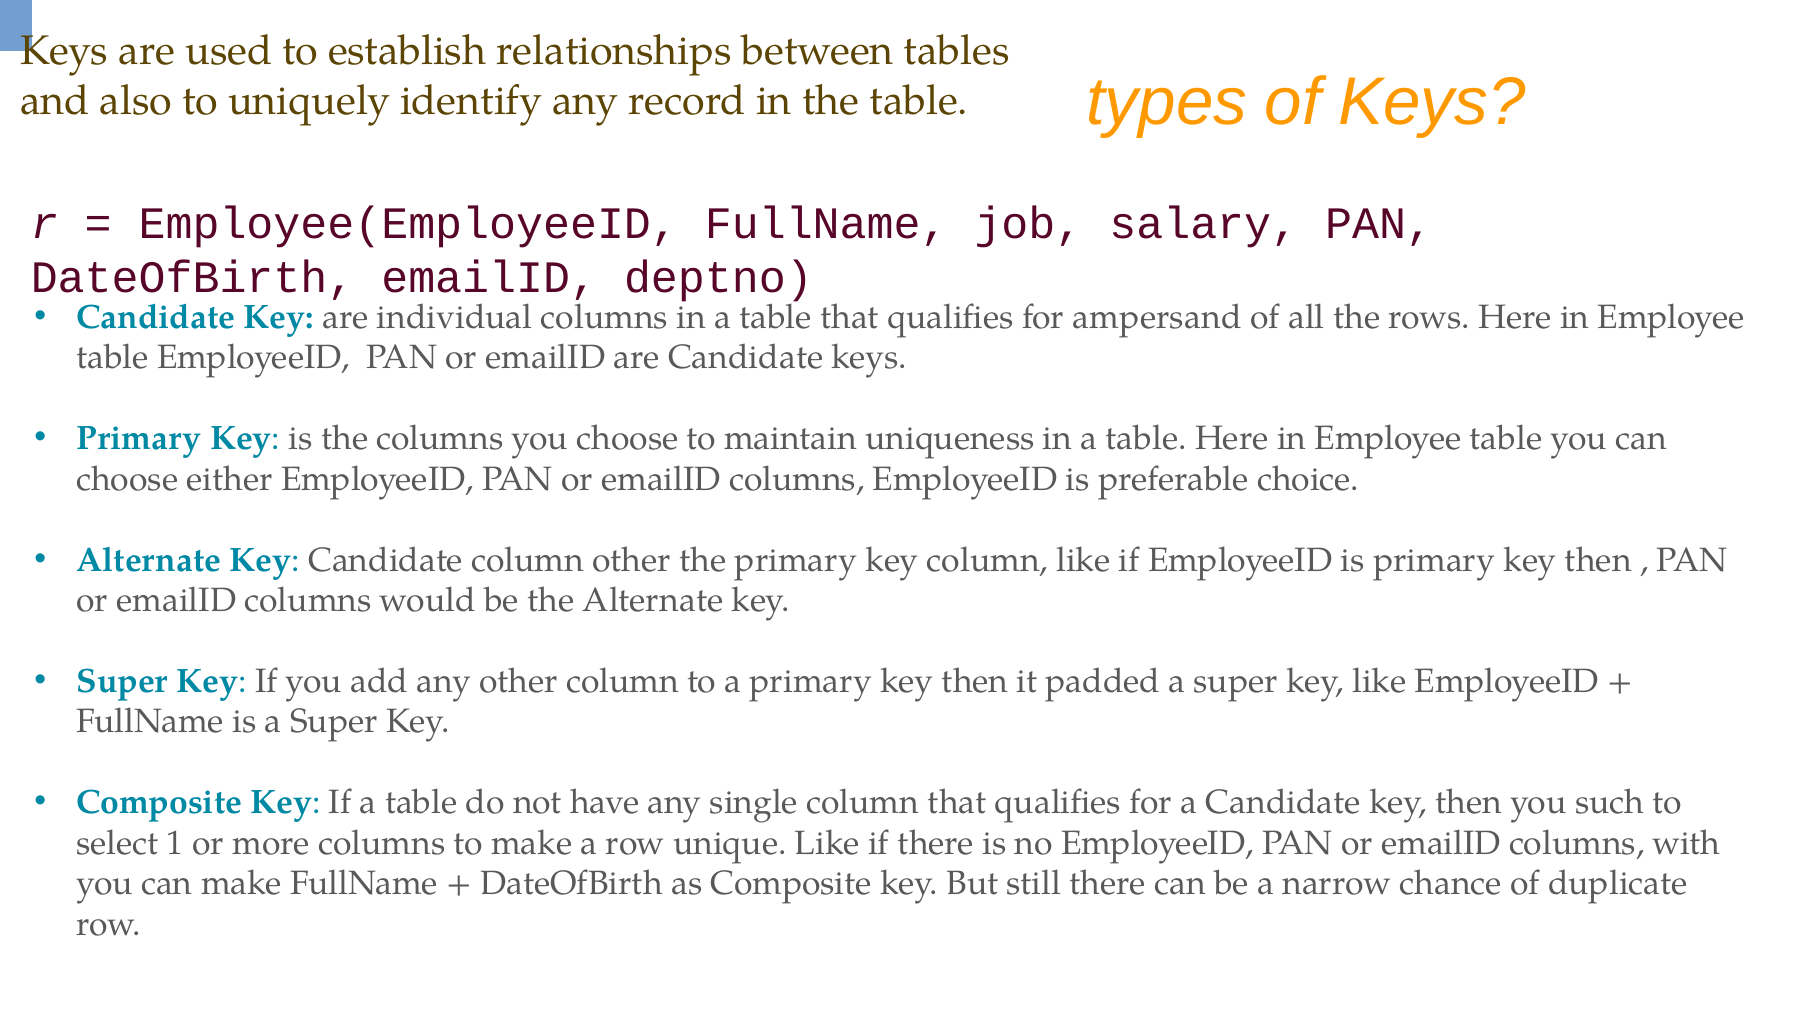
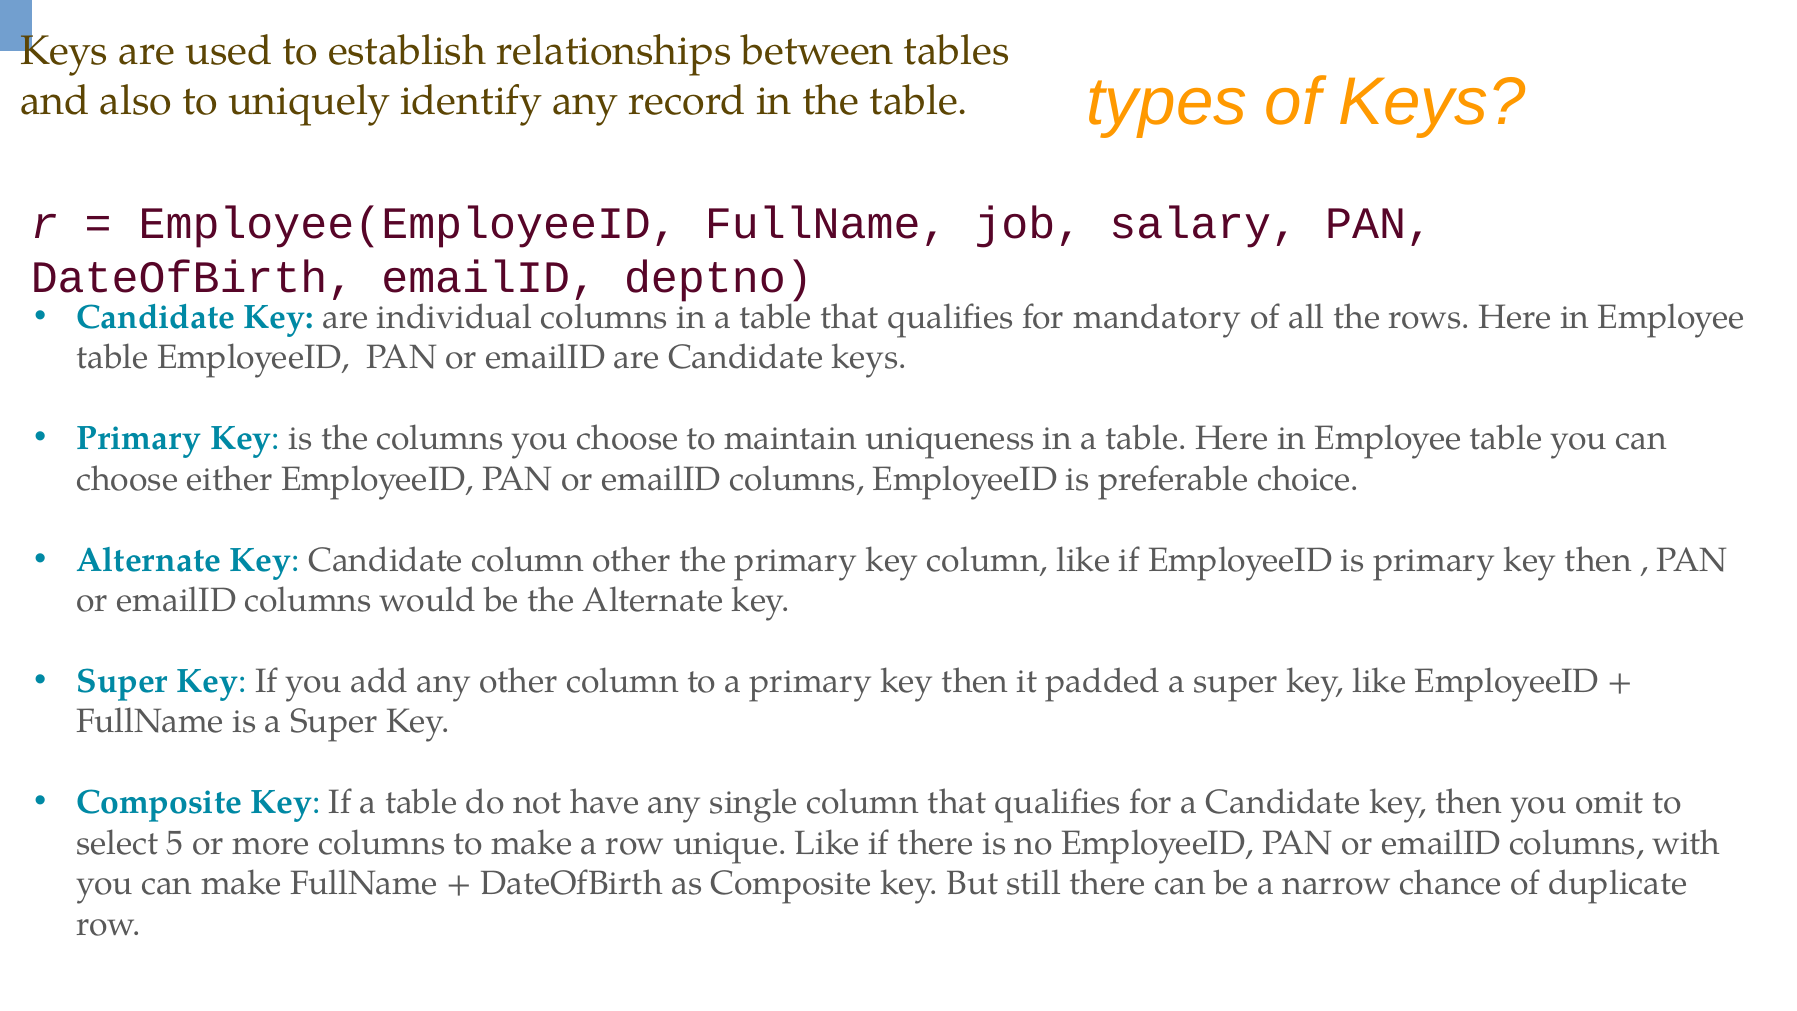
ampersand: ampersand -> mandatory (1157, 317)
such: such -> omit (1609, 802)
1: 1 -> 5 (175, 843)
